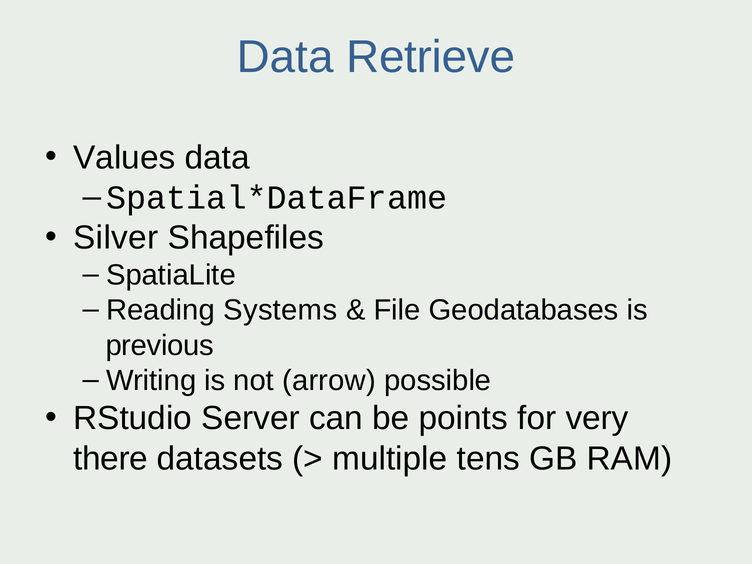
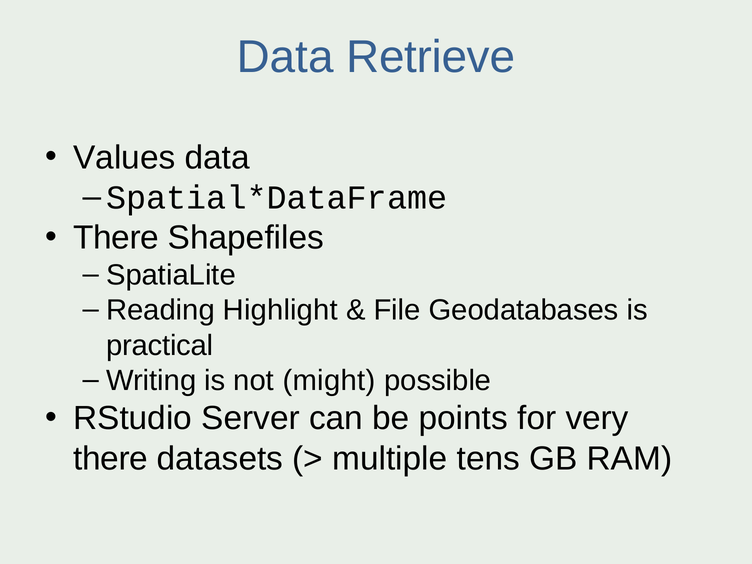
Silver: Silver -> There (116, 238)
Systems: Systems -> Highlight (280, 310)
previous: previous -> practical (160, 345)
arrow: arrow -> might (329, 381)
